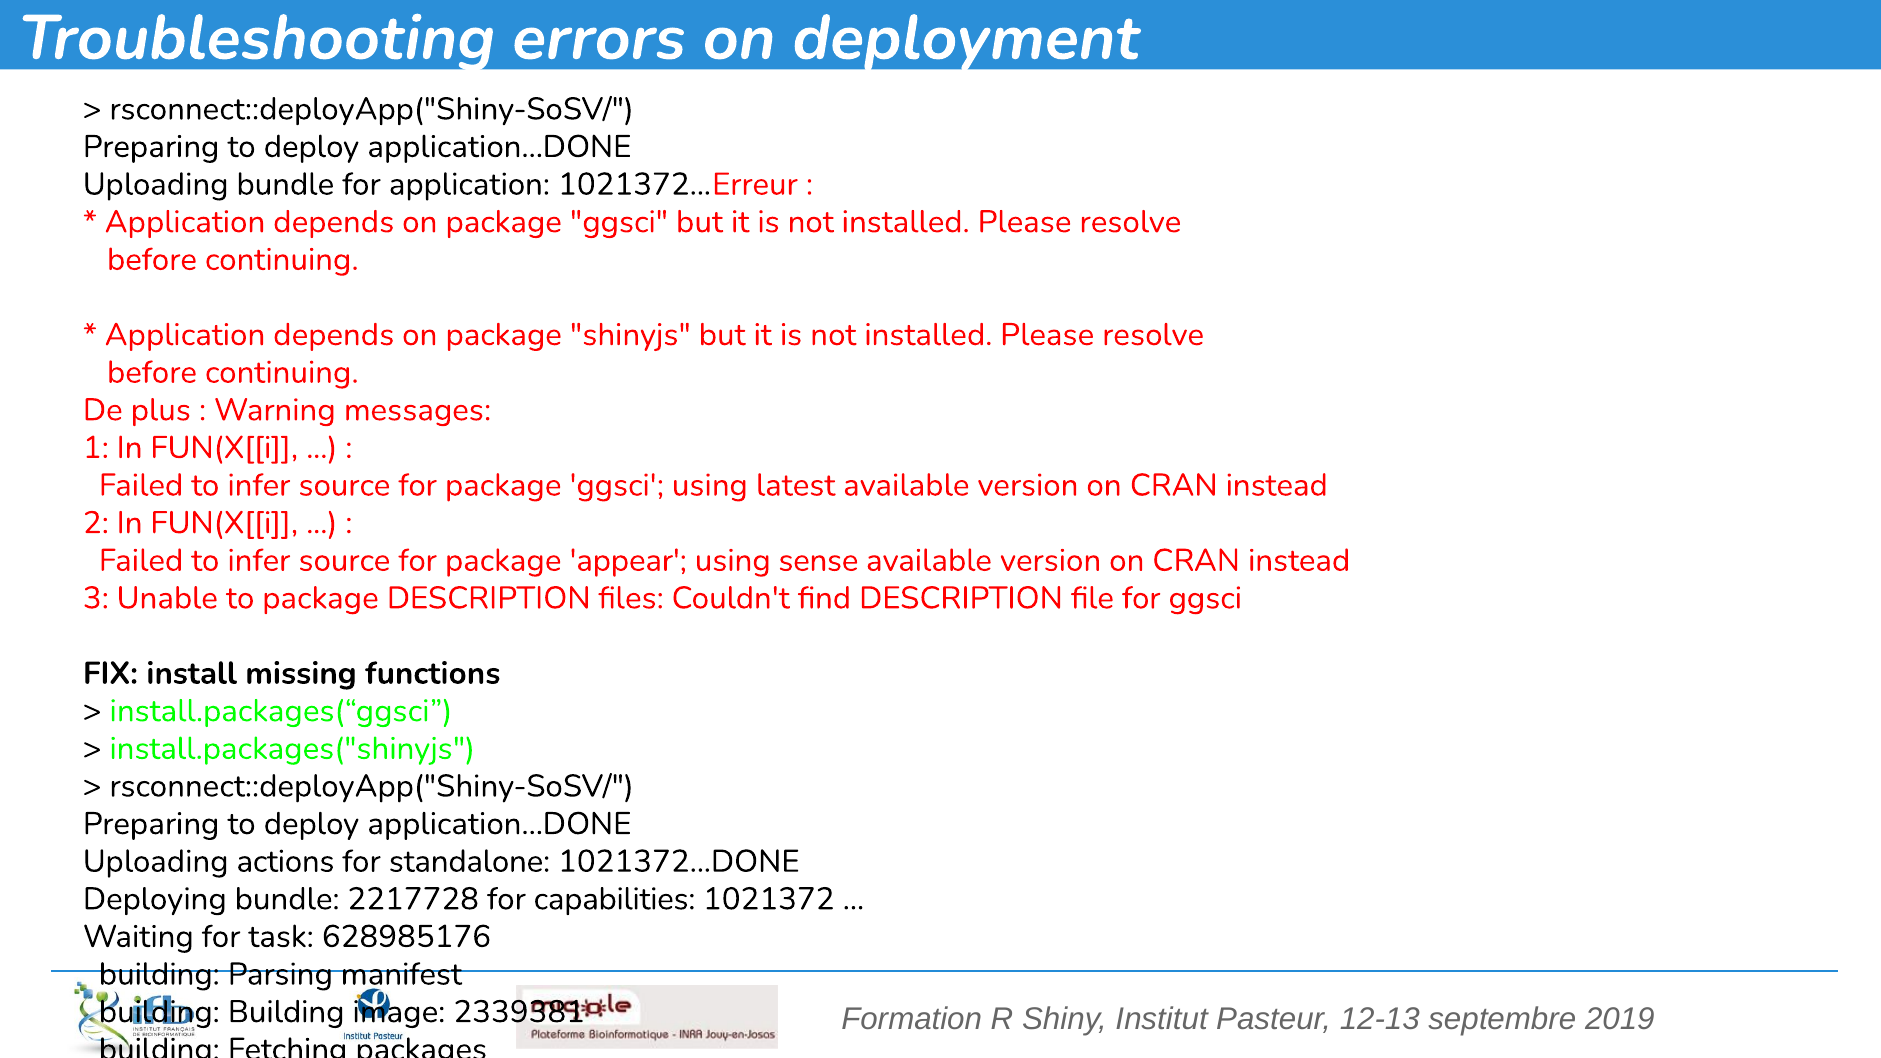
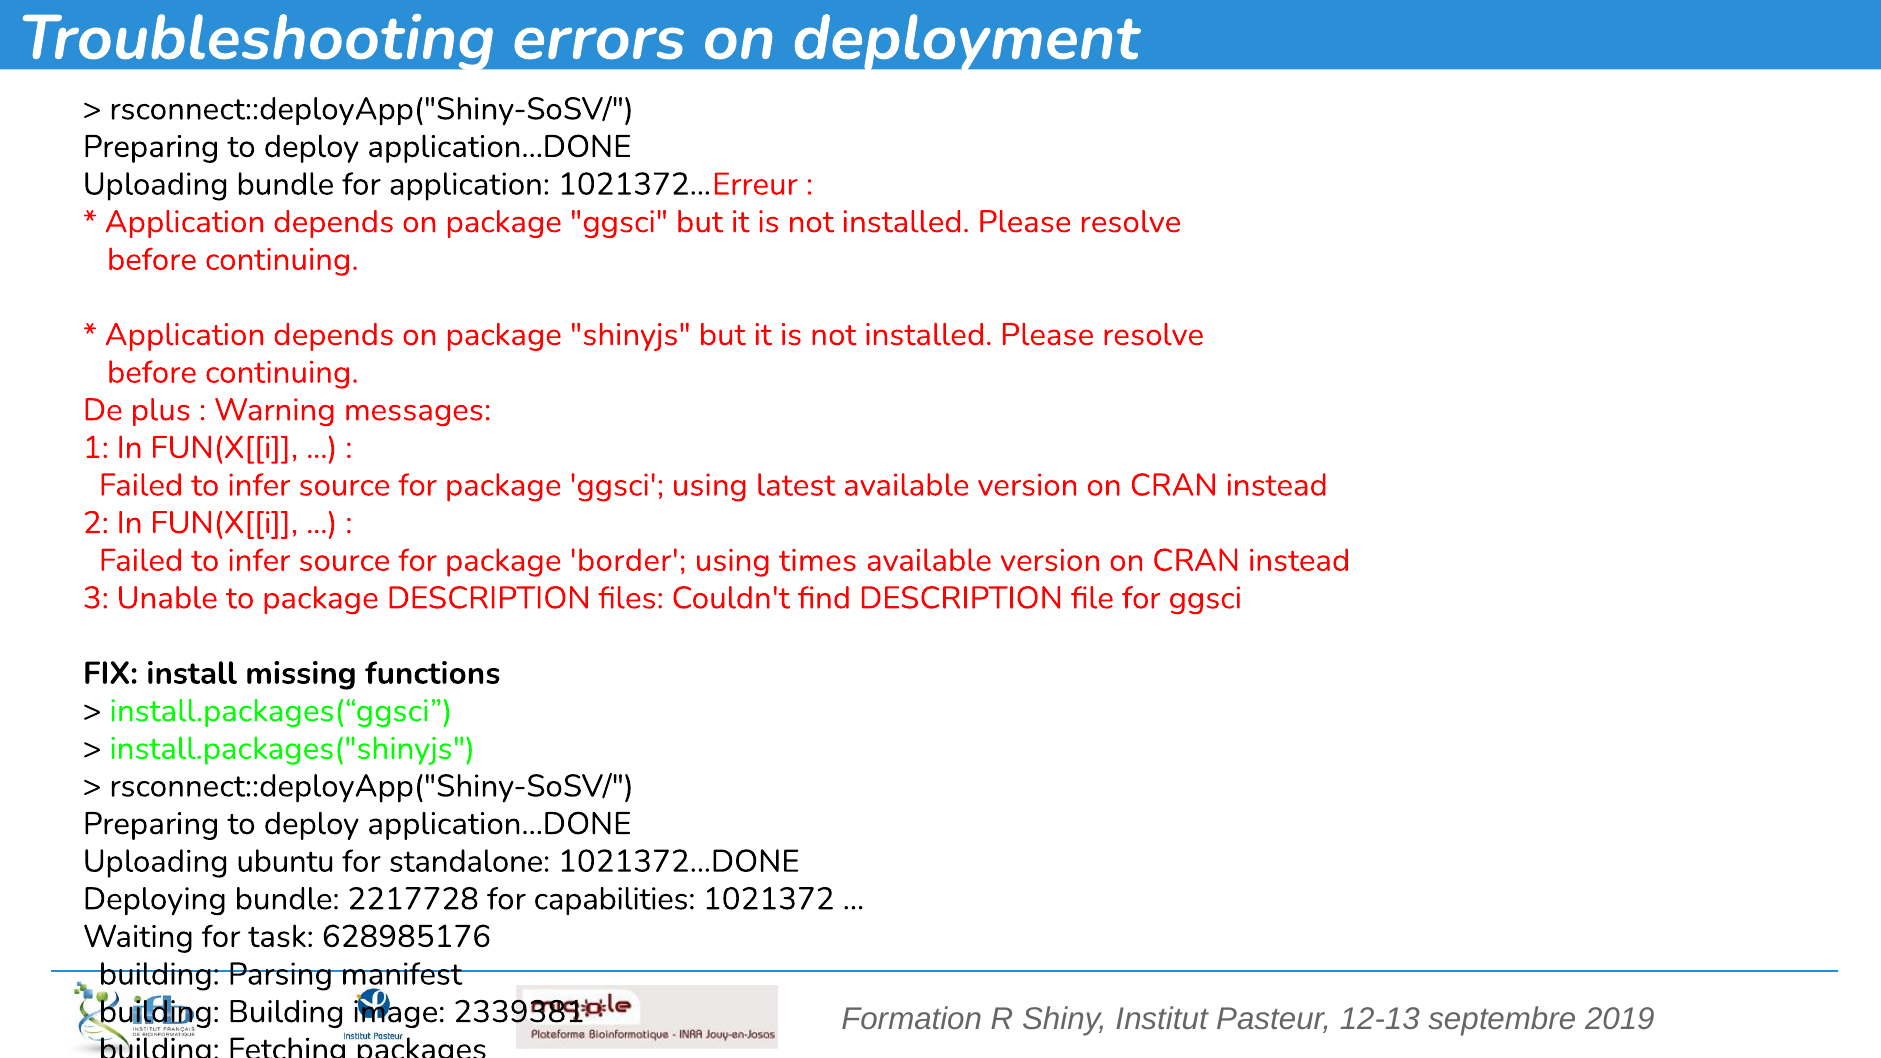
appear: appear -> border (628, 560)
sense: sense -> times (818, 560)
actions: actions -> ubuntu (286, 861)
